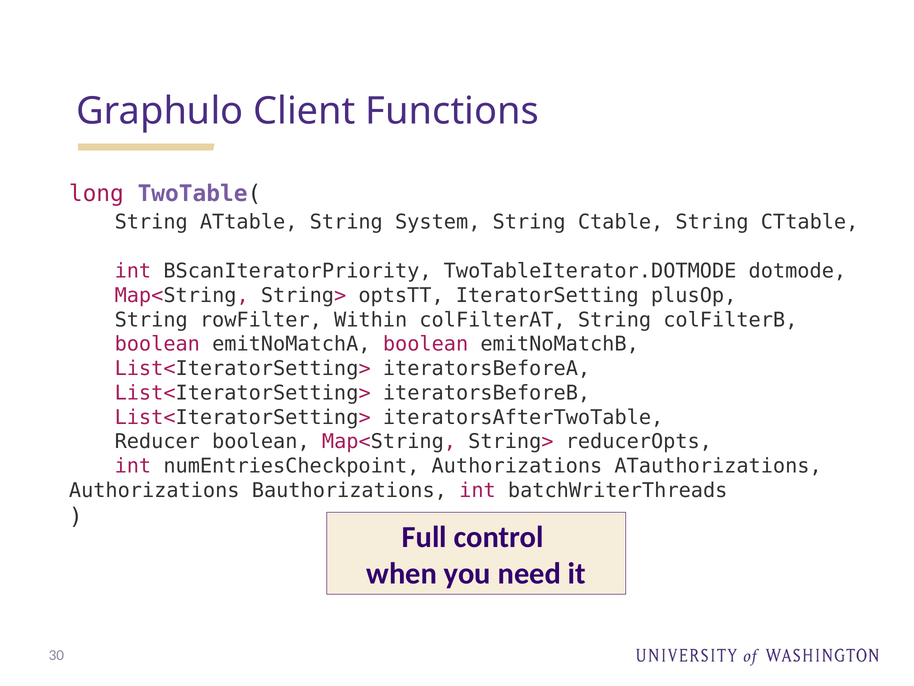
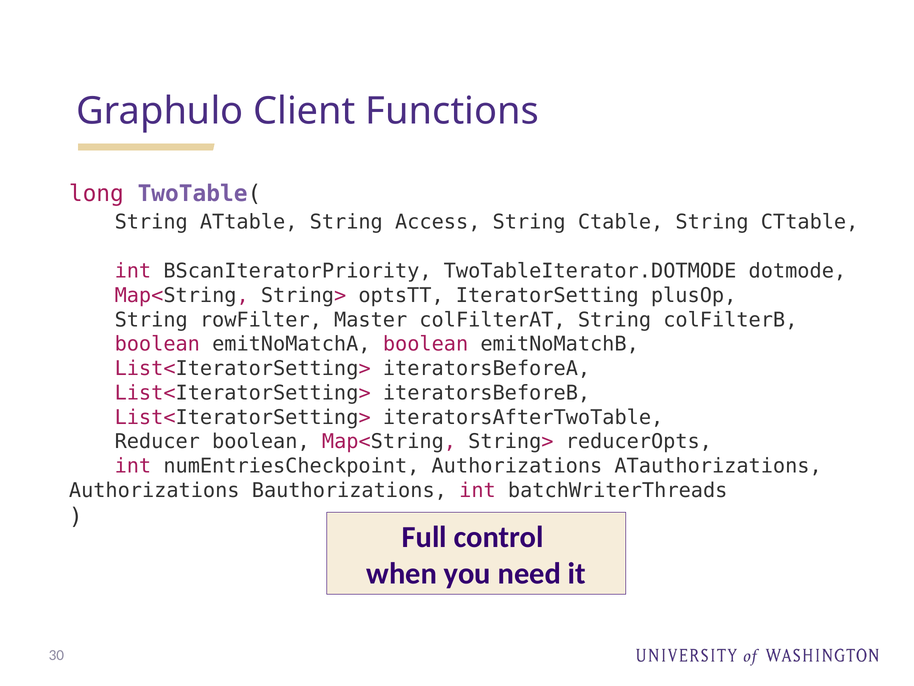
System: System -> Access (438, 222)
Within: Within -> Master (371, 320)
